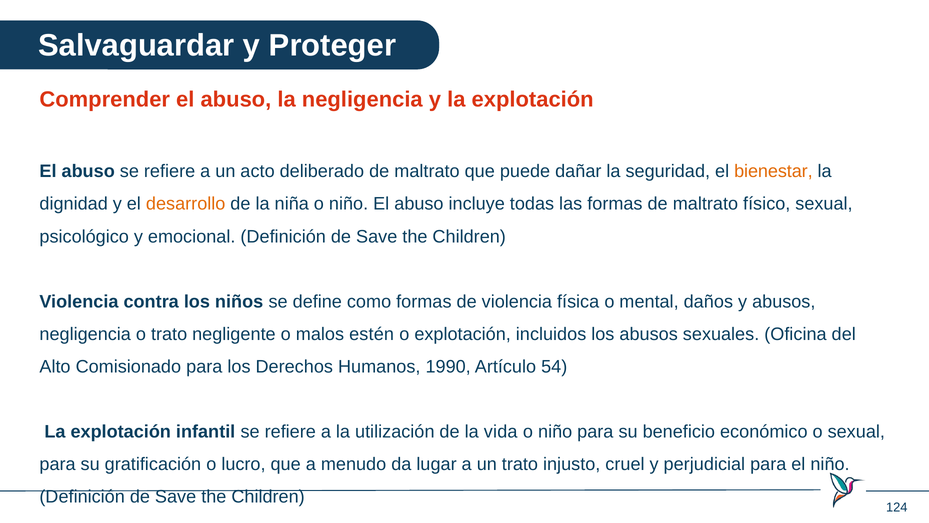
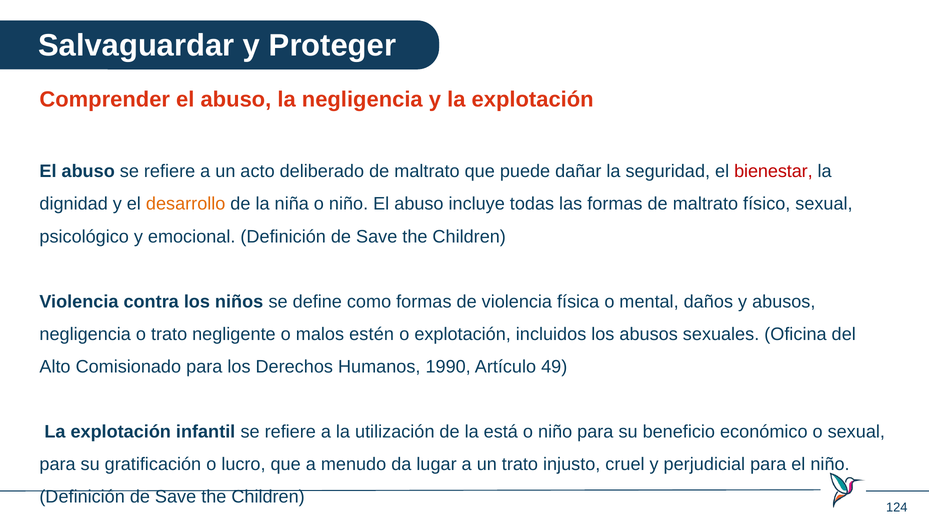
bienestar colour: orange -> red (773, 171)
54: 54 -> 49 (554, 366)
vida: vida -> está (501, 431)
